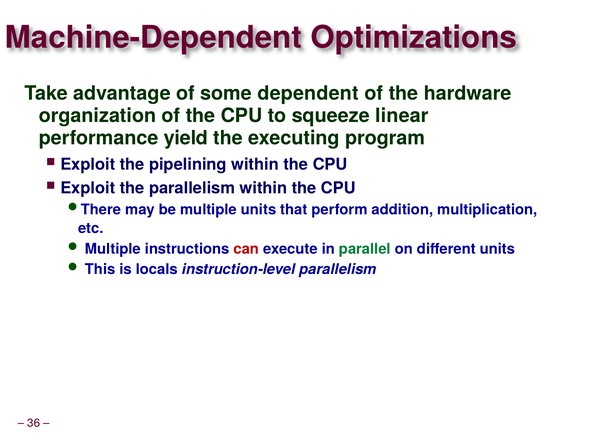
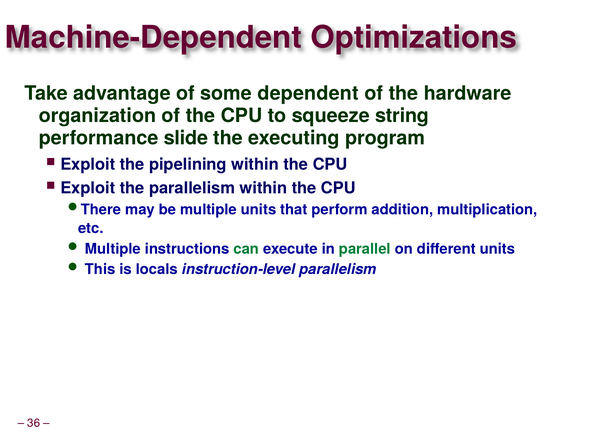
linear: linear -> string (402, 116)
yield: yield -> slide (186, 138)
can colour: red -> green (246, 249)
